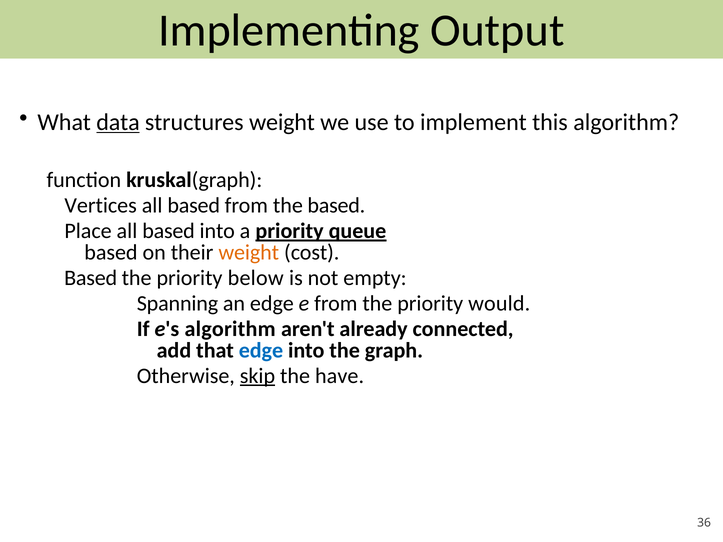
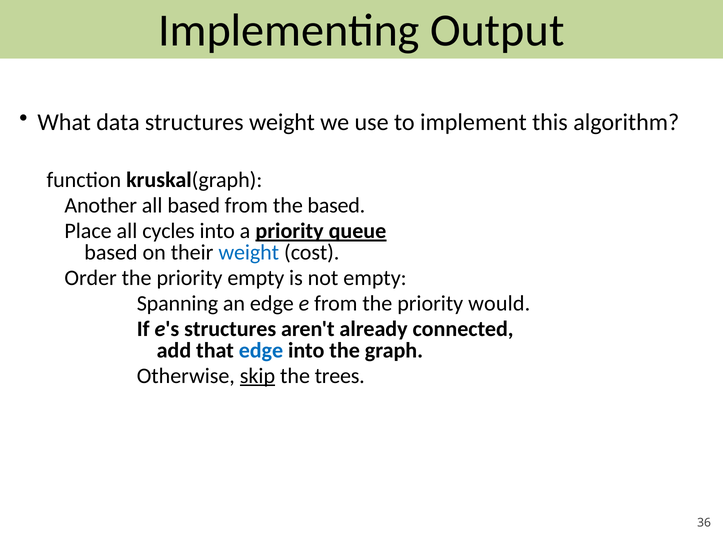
data underline: present -> none (118, 122)
Vertices: Vertices -> Another (101, 206)
Place all based: based -> cycles (169, 231)
weight colour: orange -> blue (249, 252)
Based: Based -> Order (91, 278)
priority below: below -> empty (256, 278)
e's algorithm: algorithm -> structures (230, 329)
have: have -> trees (340, 376)
